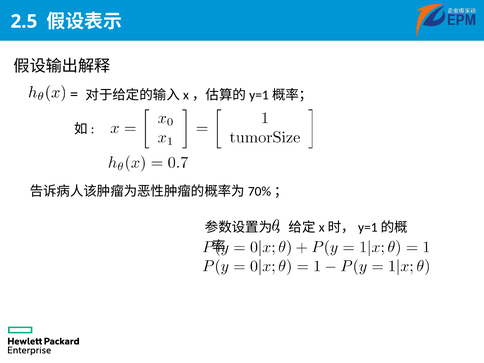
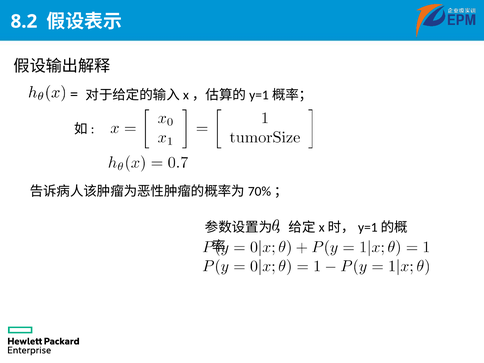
2.5: 2.5 -> 8.2 (24, 21)
